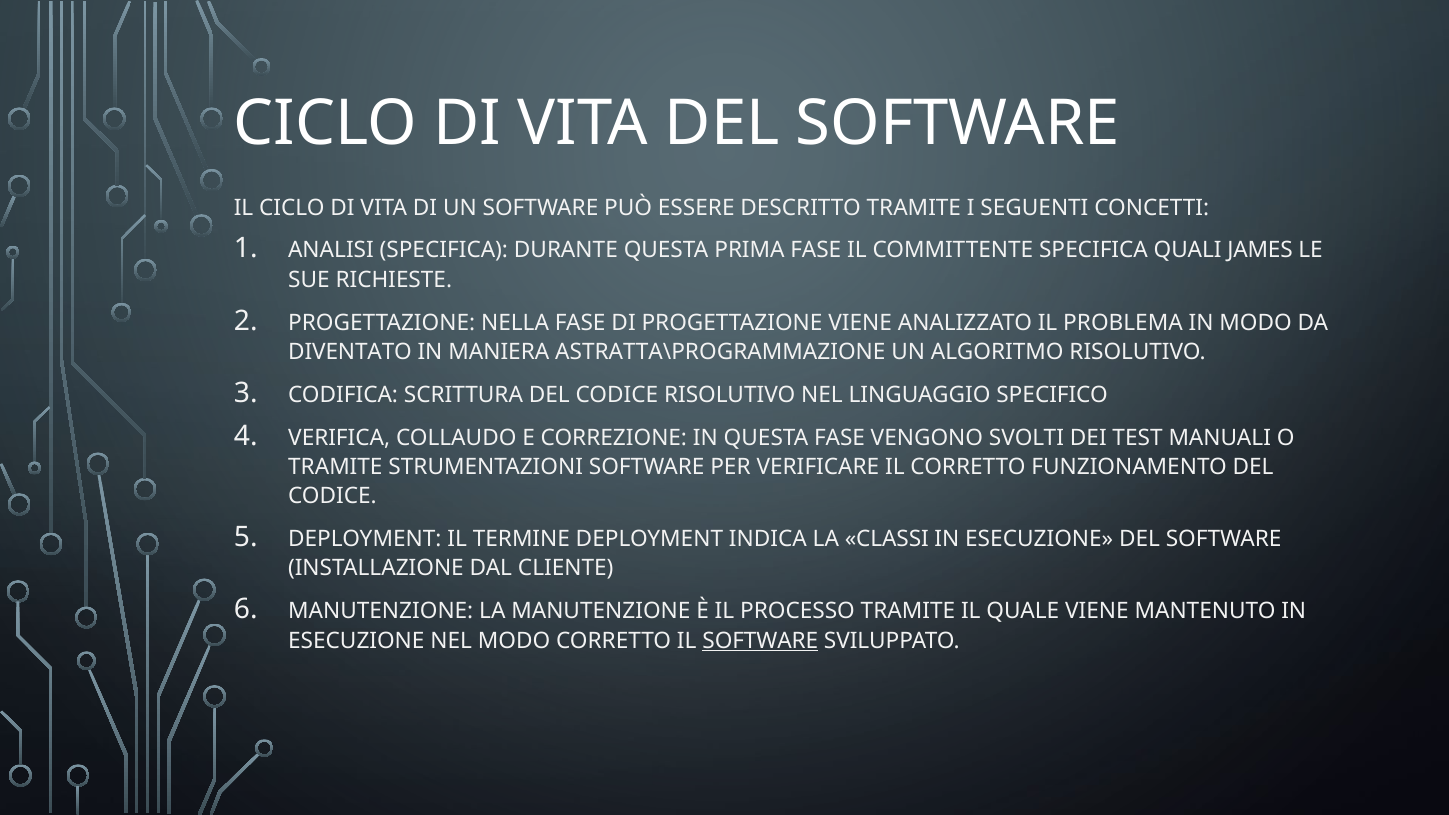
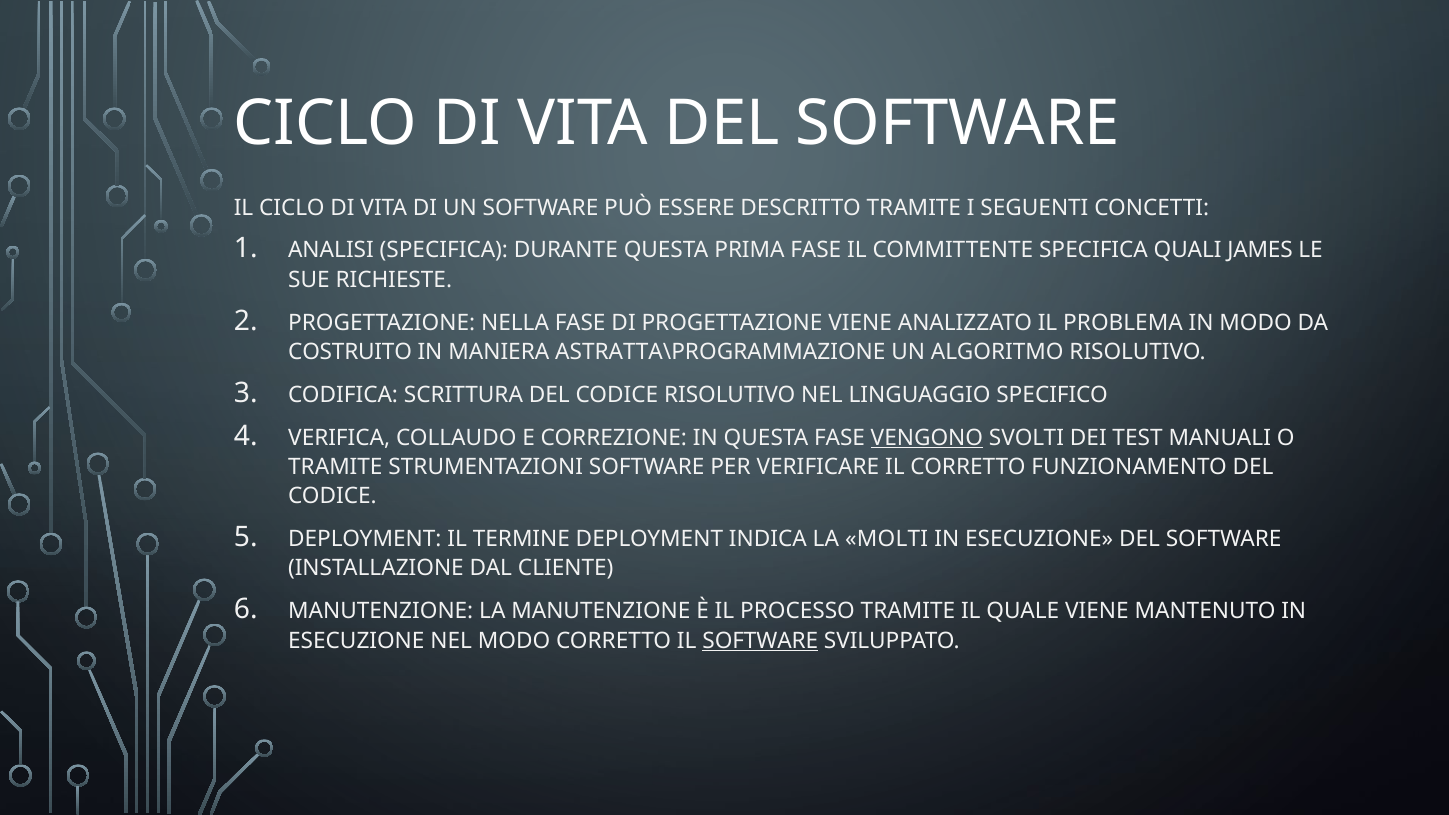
DIVENTATO: DIVENTATO -> COSTRUITO (350, 352)
VENGONO underline: none -> present (927, 438)
CLASSI: CLASSI -> MOLTI (887, 539)
